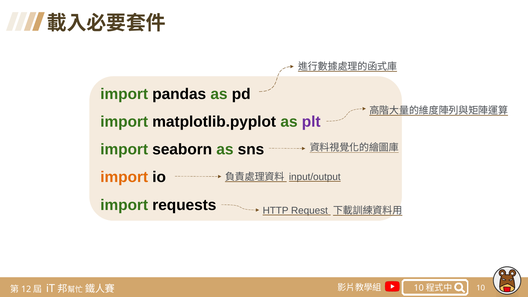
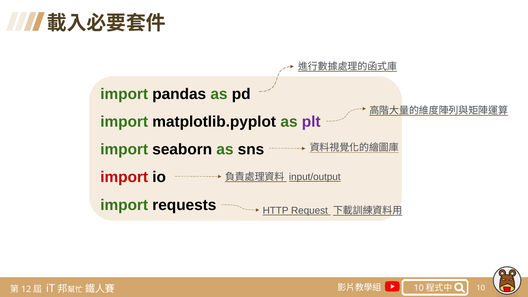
import colour: orange -> red (124, 177)
